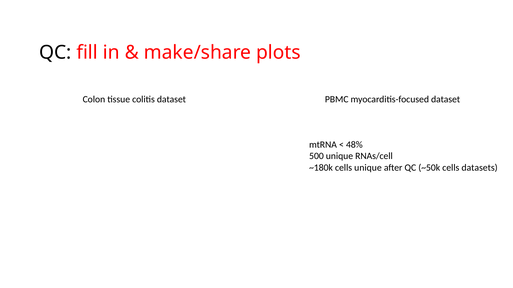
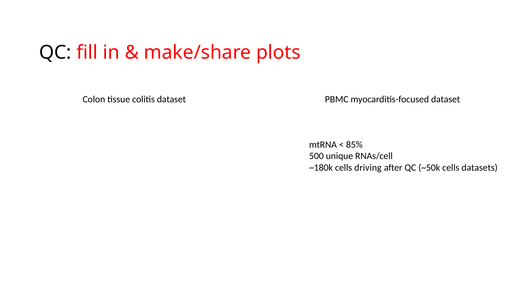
48%: 48% -> 85% (354, 145)
cells unique: unique -> driving (368, 168)
